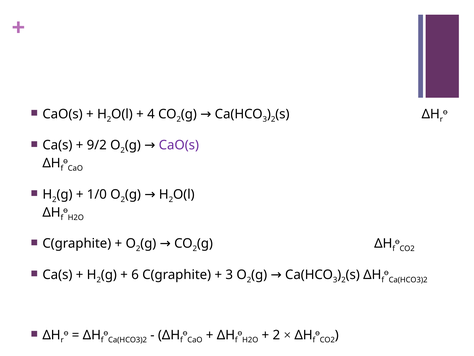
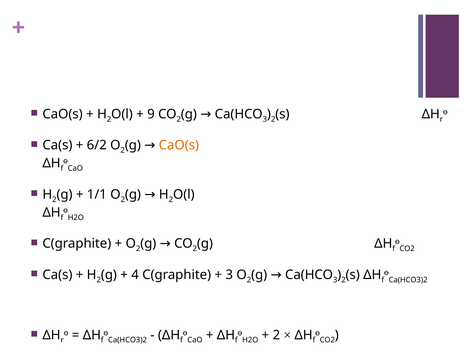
4: 4 -> 9 (151, 114)
9/2: 9/2 -> 6/2 (97, 145)
CaO(s colour: purple -> orange (179, 145)
1/0: 1/0 -> 1/1 (97, 194)
6: 6 -> 4 (135, 274)
